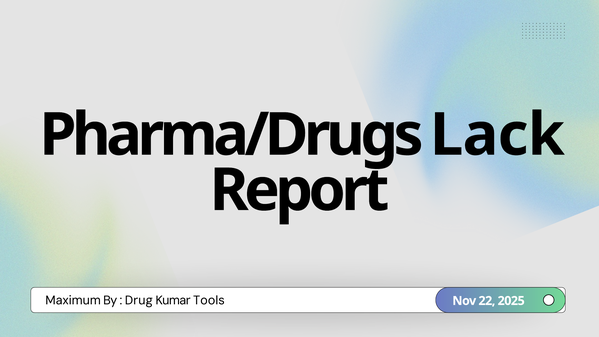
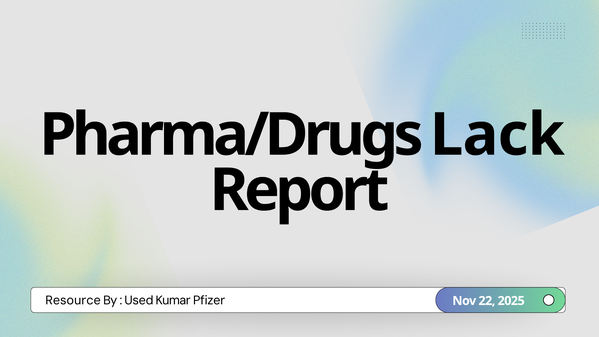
Maximum: Maximum -> Resource (73, 300)
Drug: Drug -> Used (139, 300)
Tools: Tools -> Pfizer (209, 300)
